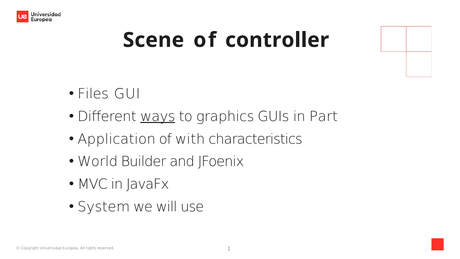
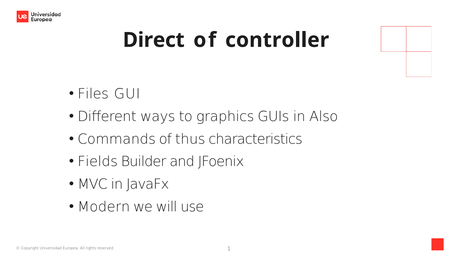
Scene: Scene -> Direct (154, 40)
ways underline: present -> none (158, 116)
Part: Part -> Also (324, 116)
Application: Application -> Commands (117, 139)
with: with -> thus (190, 139)
World: World -> Fields (98, 162)
System: System -> Modern (104, 207)
